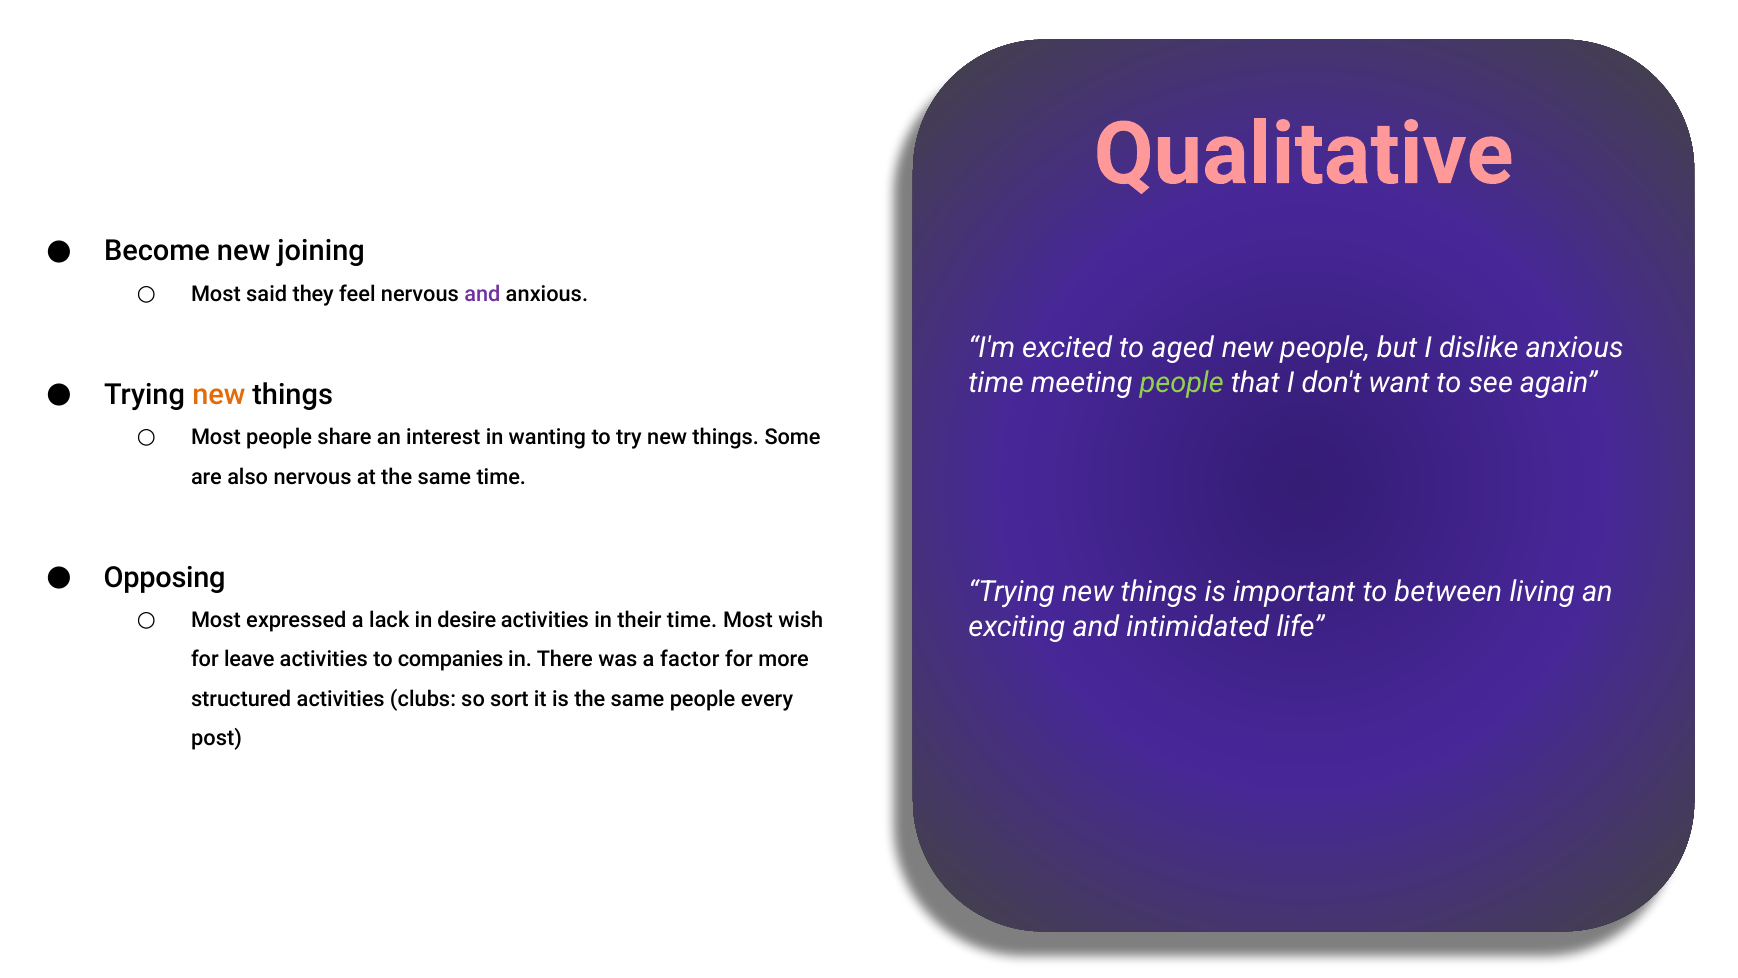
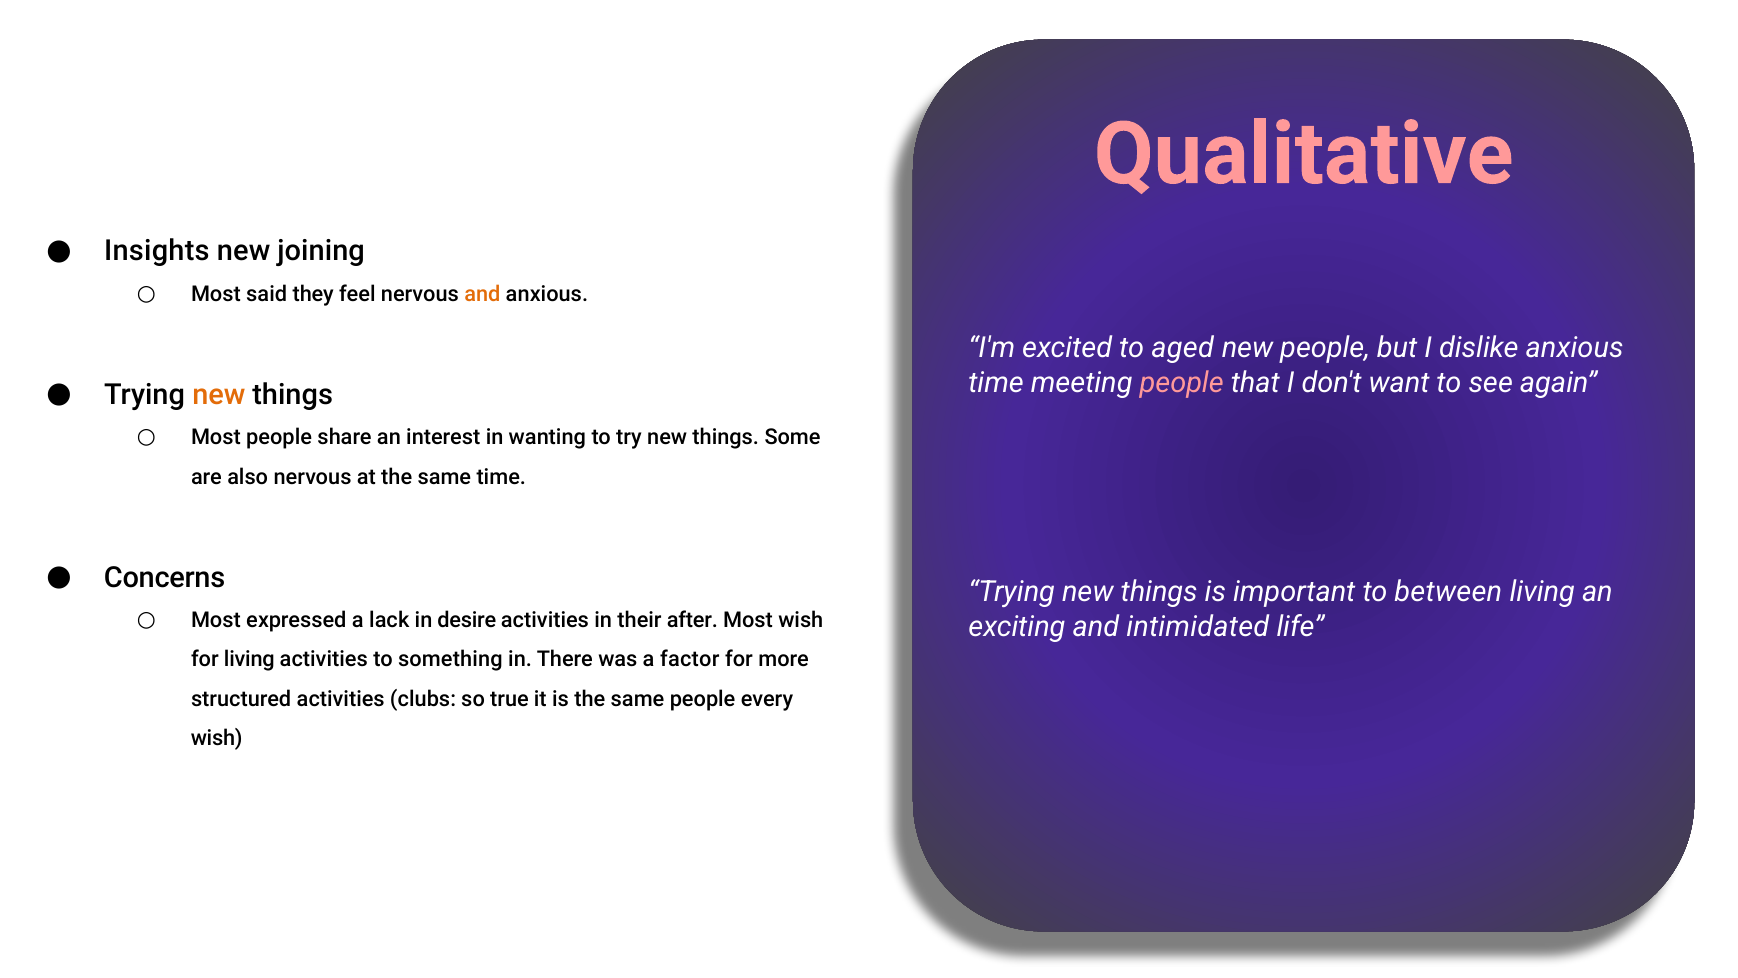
Become: Become -> Insights (157, 251)
and colour: purple -> orange (482, 294)
people colour: light green -> pink (1182, 383)
Opposing: Opposing -> Concerns (165, 577)
their time: time -> after (692, 620)
for leave: leave -> living (249, 660)
companies: companies -> something (450, 660)
sort: sort -> true (509, 699)
post: post -> wish (217, 738)
